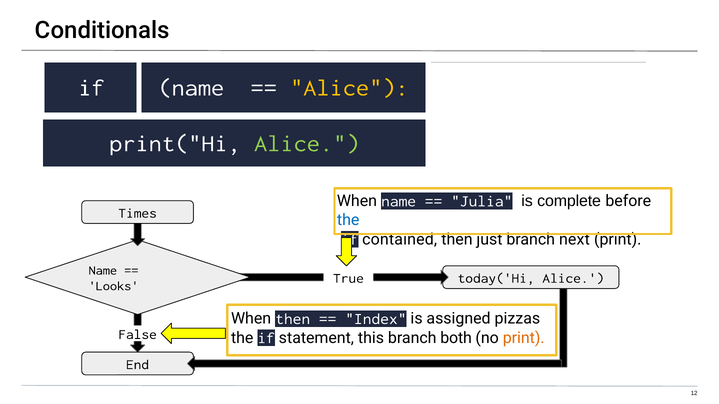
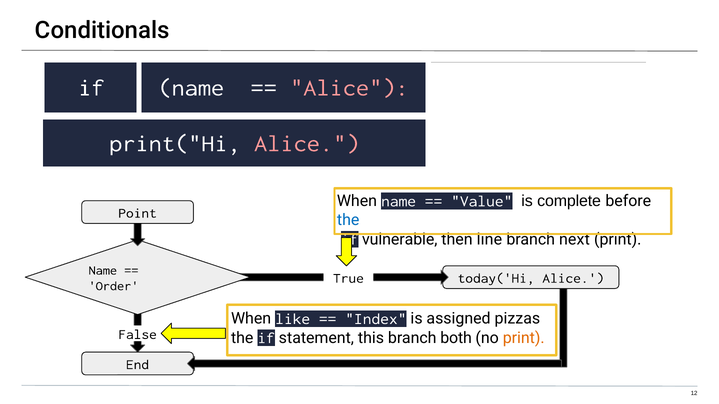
Alice colour: yellow -> pink (349, 88)
Alice colour: light green -> pink (307, 143)
Julia: Julia -> Value (482, 201)
Times: Times -> Point (138, 213)
contained: contained -> vulnerable (400, 240)
just: just -> line (489, 240)
Looks: Looks -> Order (113, 286)
When then: then -> like (293, 319)
